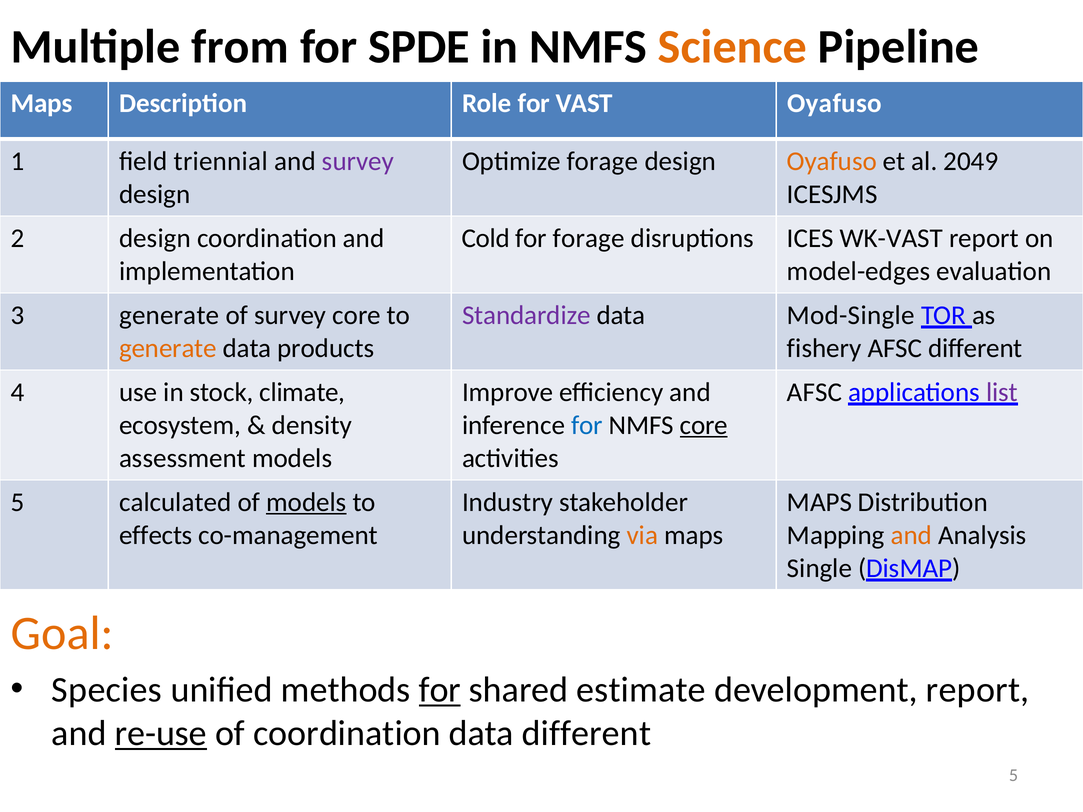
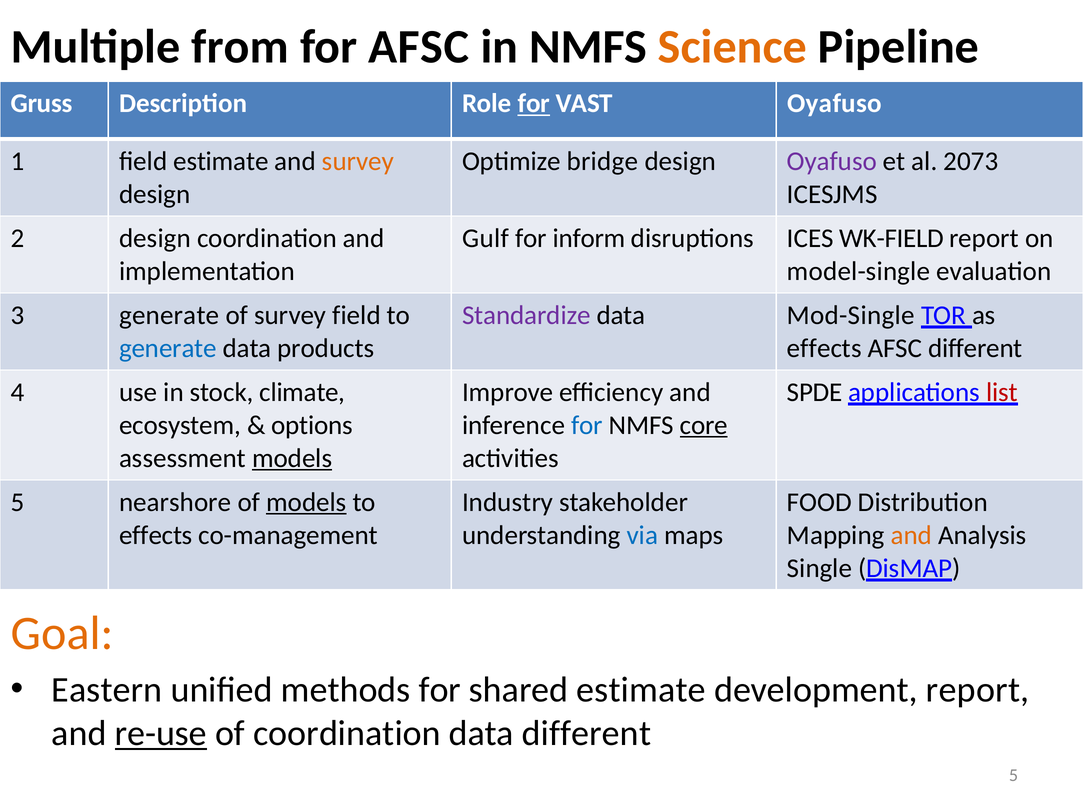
for SPDE: SPDE -> AFSC (419, 47)
Maps: Maps -> Gruss (42, 104)
for underline: none -> present (534, 104)
field triennial: triennial -> estimate (221, 161)
survey colour: purple -> orange (358, 161)
Optimize forage: forage -> bridge (602, 161)
Oyafuso colour: orange -> purple (832, 161)
2049: 2049 -> 2073 (971, 161)
Cold: Cold -> Gulf (486, 238)
for forage: forage -> inform (589, 238)
WK-VAST: WK-VAST -> WK-FIELD (892, 238)
model-edges: model-edges -> model-single (859, 271)
survey core: core -> field (357, 315)
generate colour: orange -> blue (168, 348)
fishery: fishery -> effects (824, 348)
AFSC: AFSC -> SPDE (815, 392)
list colour: purple -> red (1002, 392)
density: density -> options (312, 425)
models underline: none -> present (292, 458)
calculated: calculated -> nearshore (175, 502)
MAPS: MAPS -> FOOD (819, 502)
via colour: orange -> blue (642, 535)
Species: Species -> Eastern (107, 690)
for underline: present -> none (440, 690)
